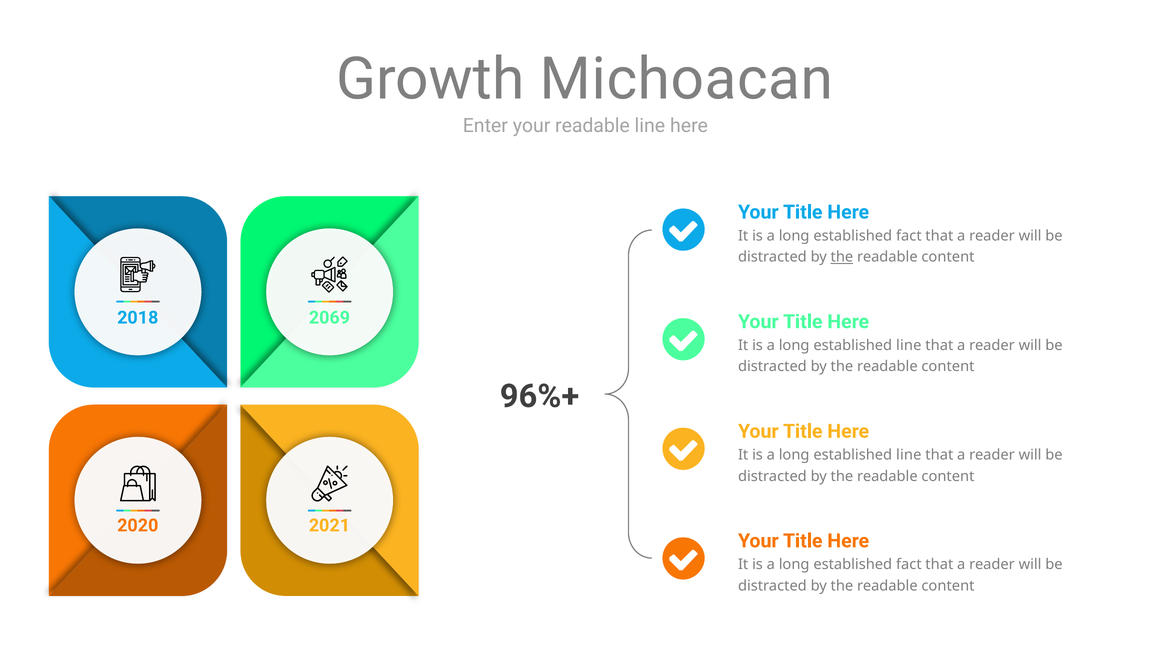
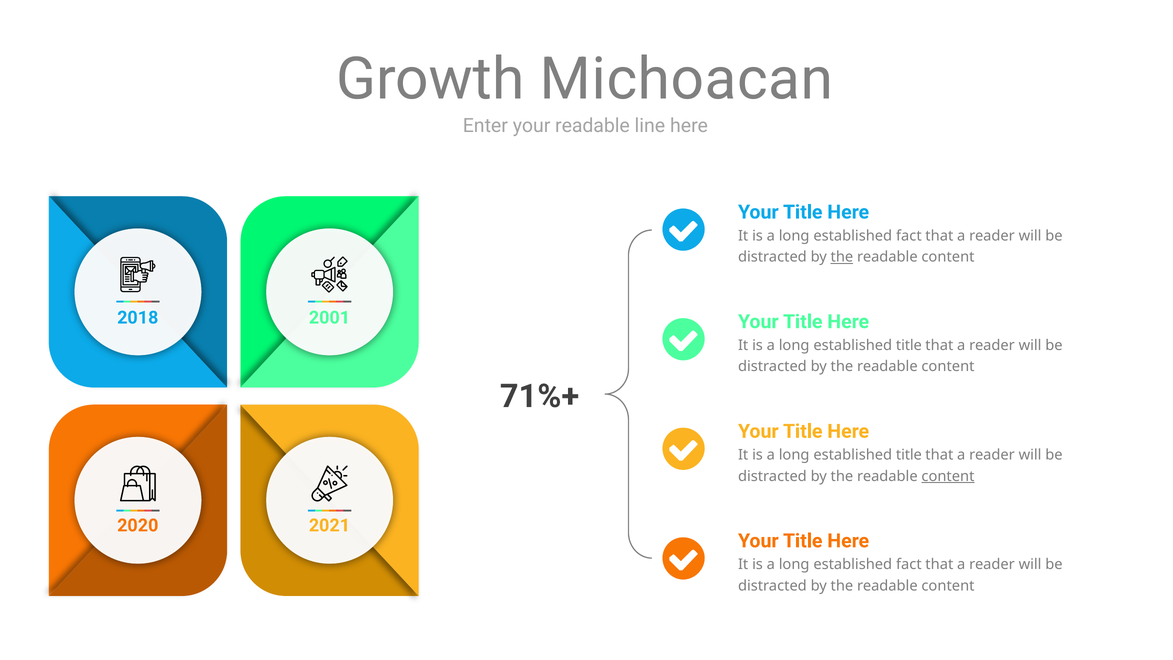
2069: 2069 -> 2001 (329, 318)
line: line -> title (909, 345)
96%+: 96%+ -> 71%+ (540, 396)
line: line -> title (909, 455)
content underline: none -> present (948, 476)
